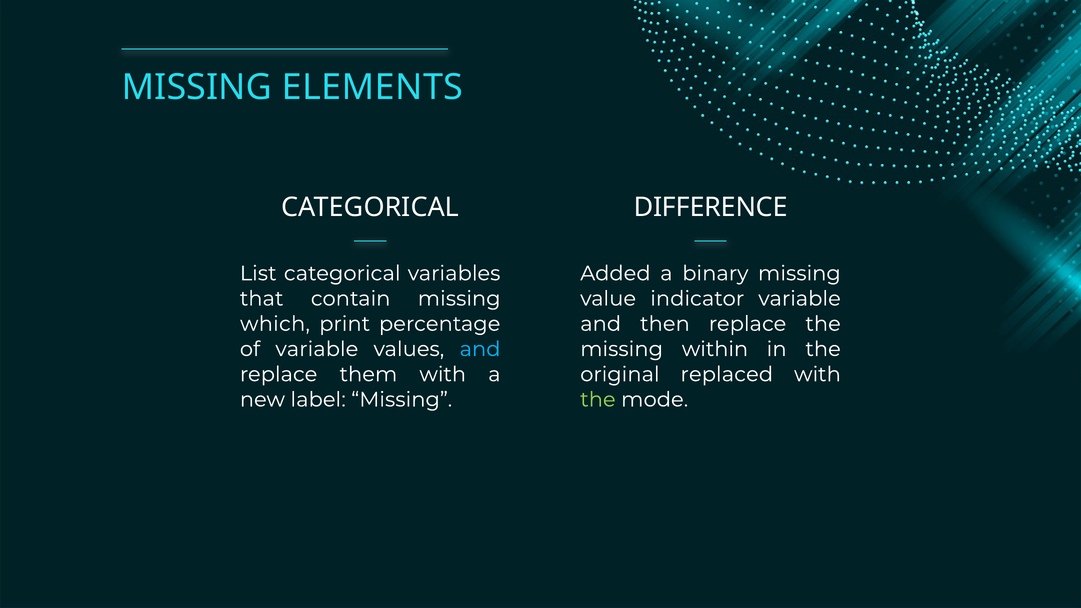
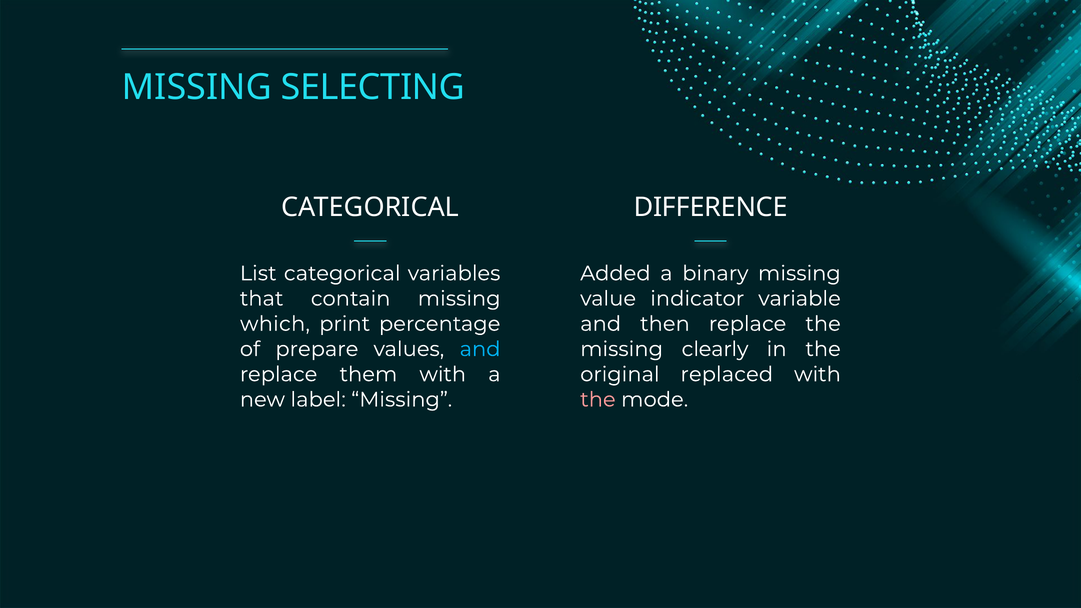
ELEMENTS: ELEMENTS -> SELECTING (373, 88)
of variable: variable -> prepare (317, 349)
within: within -> clearly (715, 349)
the colour: light green -> pink (598, 400)
